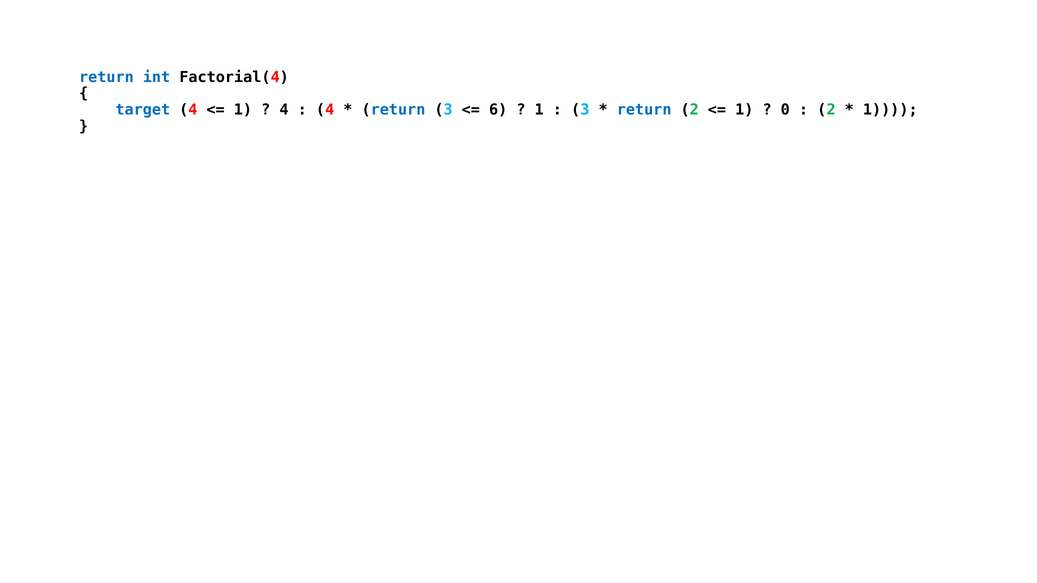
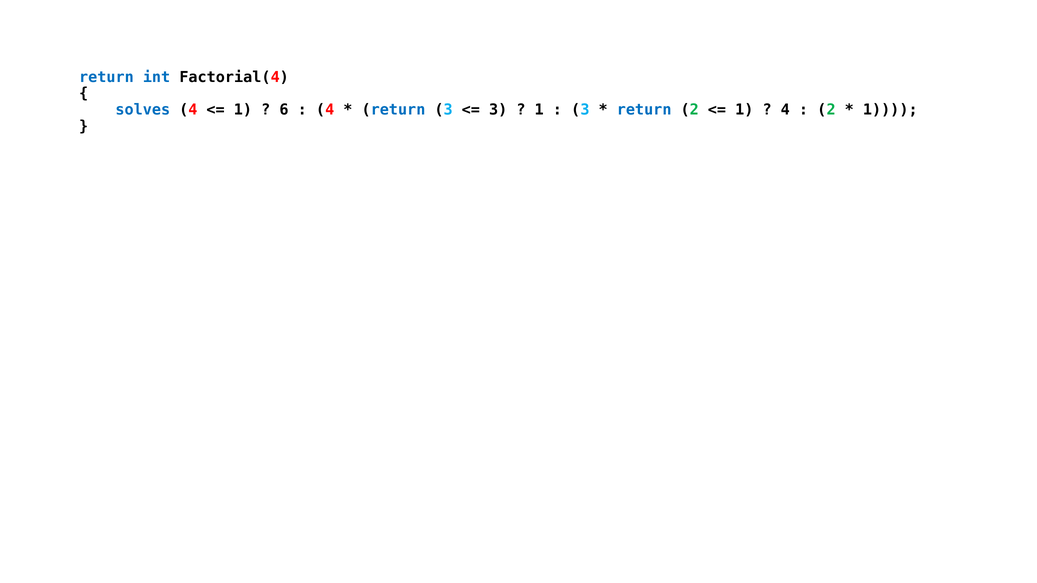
target: target -> solves (143, 110)
4: 4 -> 6 (284, 110)
6: 6 -> 3 (498, 110)
0: 0 -> 4 (785, 110)
